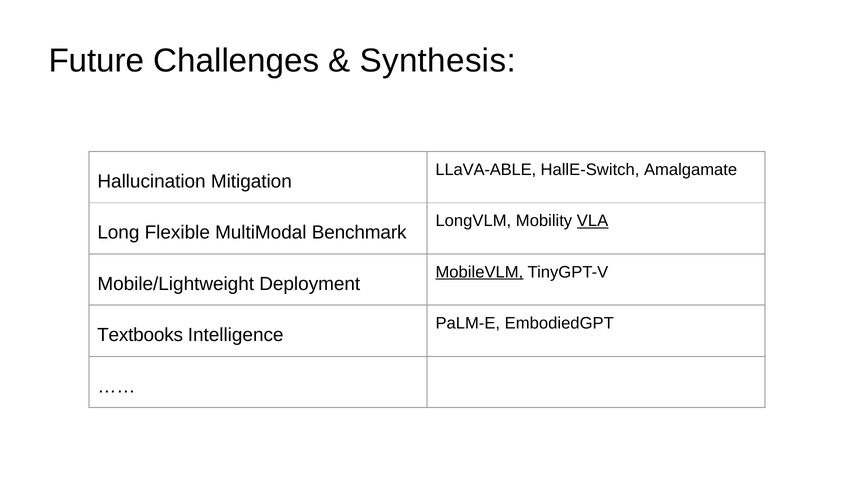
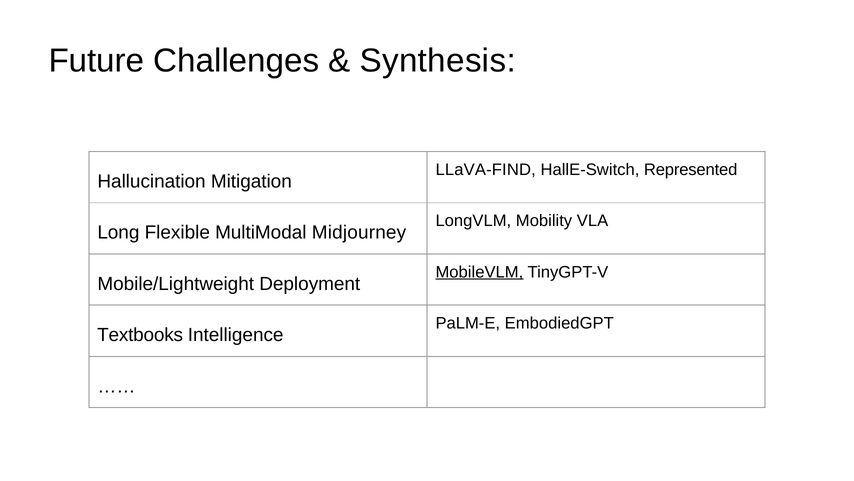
LLaVA-ABLE: LLaVA-ABLE -> LLaVA-FIND (486, 169)
Amalgamate: Amalgamate -> Represented (691, 169)
VLA underline: present -> none (593, 221)
Benchmark: Benchmark -> Midjourney (359, 232)
